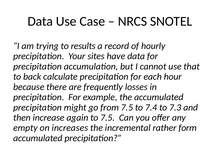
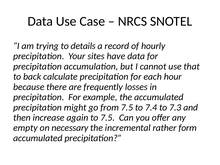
results: results -> details (83, 46)
increases: increases -> necessary (70, 128)
